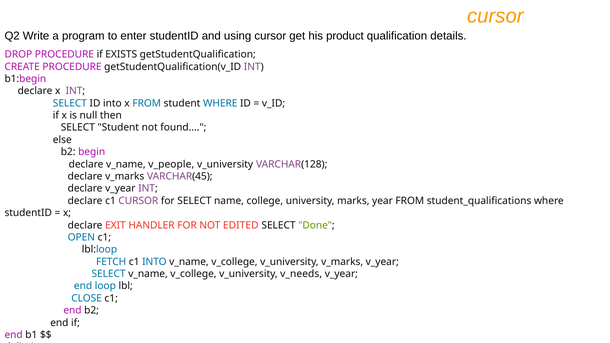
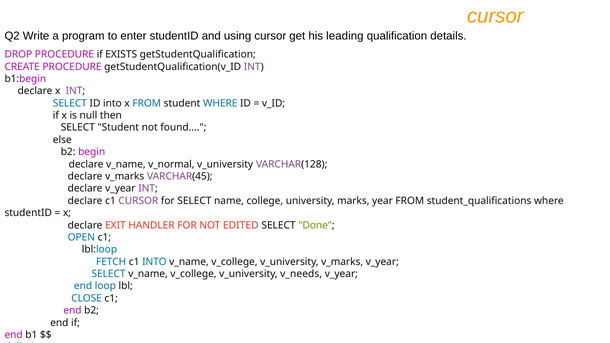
product: product -> leading (345, 36)
v_people: v_people -> v_normal (171, 164)
